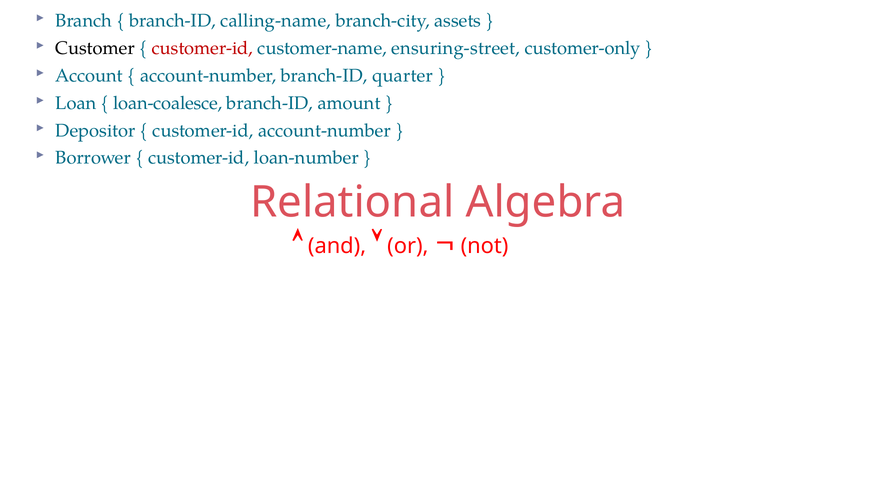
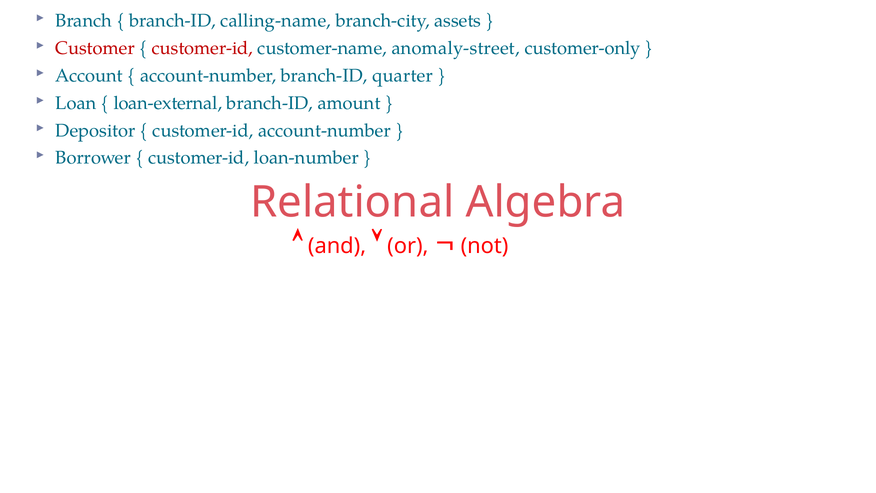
Customer colour: black -> red (95, 48)
ensuring-street: ensuring-street -> anomaly-street (456, 48)
loan-coalesce: loan-coalesce -> loan-external (168, 103)
